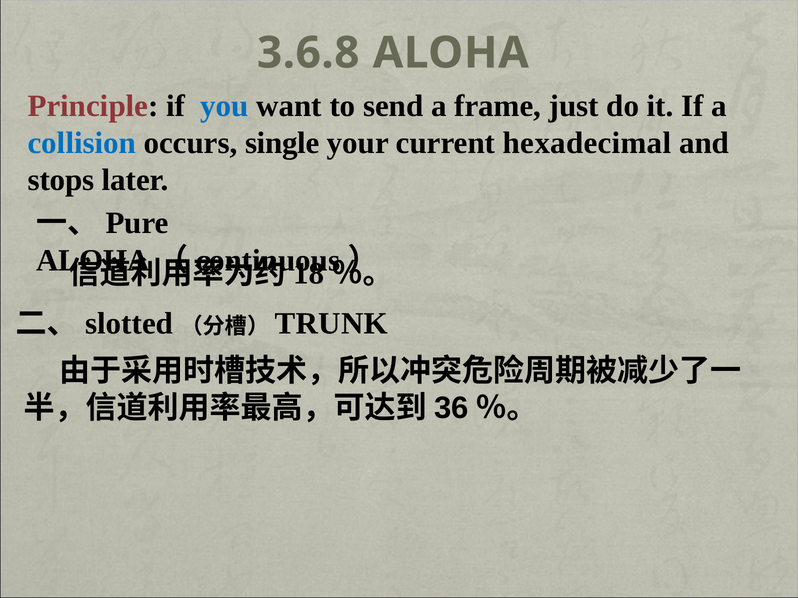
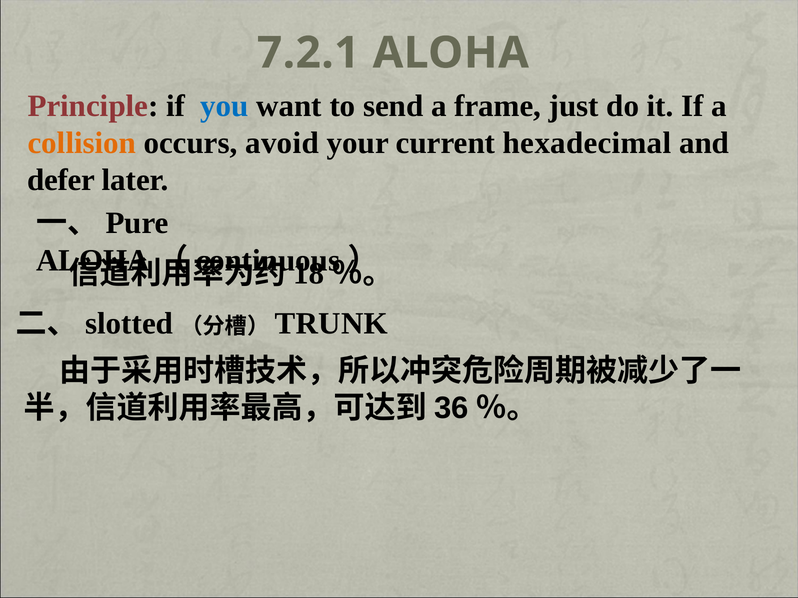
3.6.8: 3.6.8 -> 7.2.1 (308, 53)
collision colour: blue -> orange (82, 143)
single: single -> avoid (282, 143)
stops: stops -> defer (61, 180)
